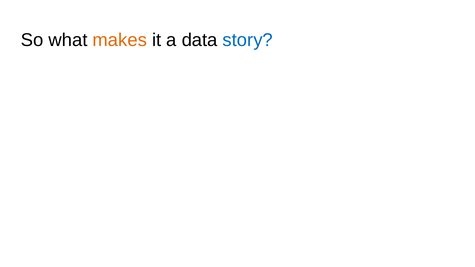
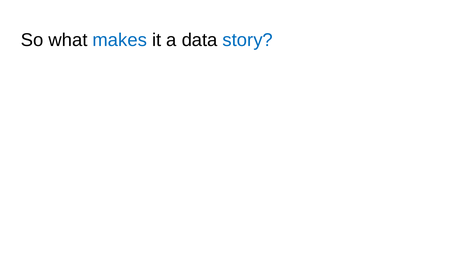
makes colour: orange -> blue (120, 40)
